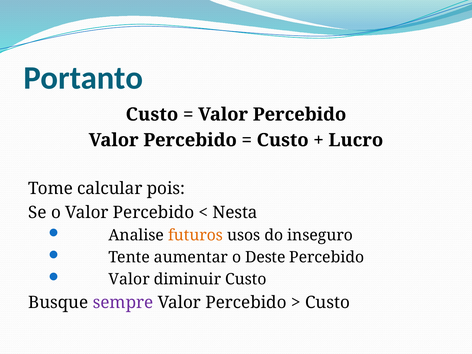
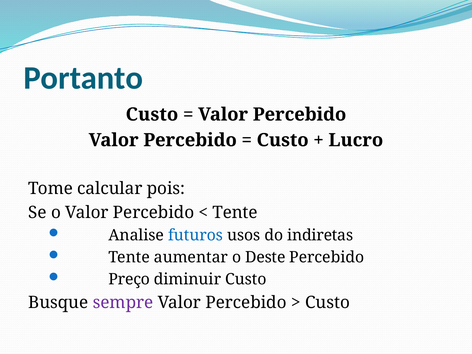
Nesta: Nesta -> Tente (235, 213)
futuros colour: orange -> blue (196, 235)
inseguro: inseguro -> indiretas (320, 235)
Valor: Valor -> Preço (129, 279)
